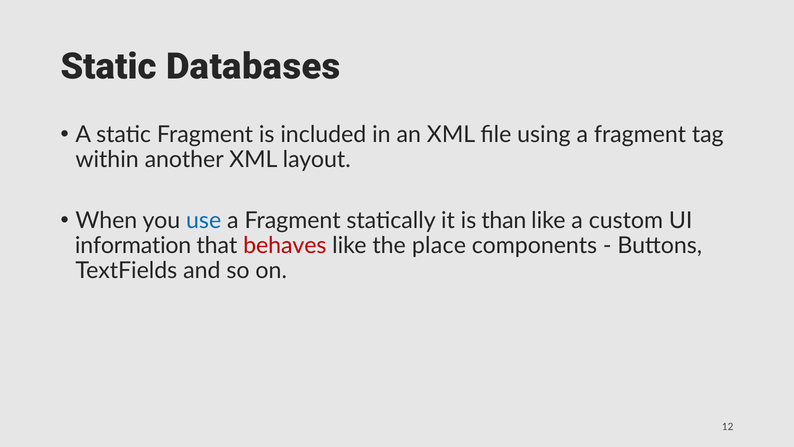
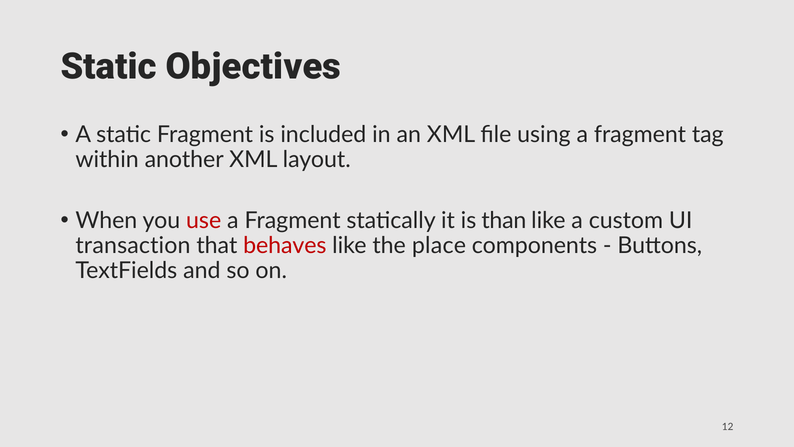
Databases: Databases -> Objectives (253, 67)
use colour: blue -> red (204, 220)
information: information -> transaction (133, 245)
